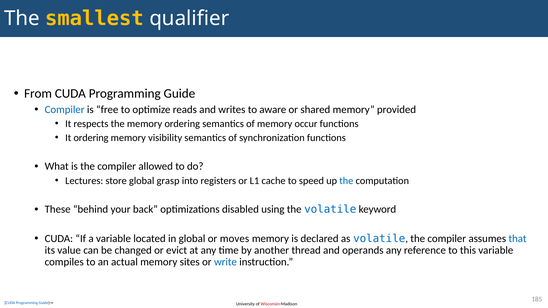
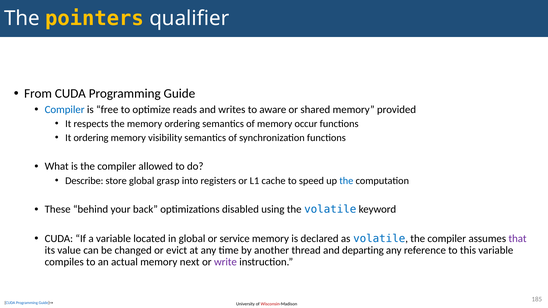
smallest: smallest -> pointers (95, 18)
Lectures: Lectures -> Describe (84, 181)
moves: moves -> service (235, 239)
that colour: blue -> purple (518, 239)
operands: operands -> departing (363, 250)
sites: sites -> next (190, 262)
write colour: blue -> purple (225, 262)
